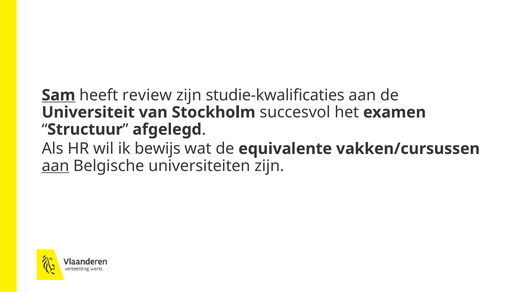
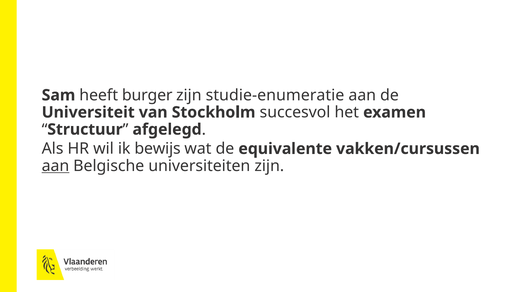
Sam underline: present -> none (58, 95)
review: review -> burger (147, 95)
studie-kwalificaties: studie-kwalificaties -> studie-enumeratie (275, 95)
